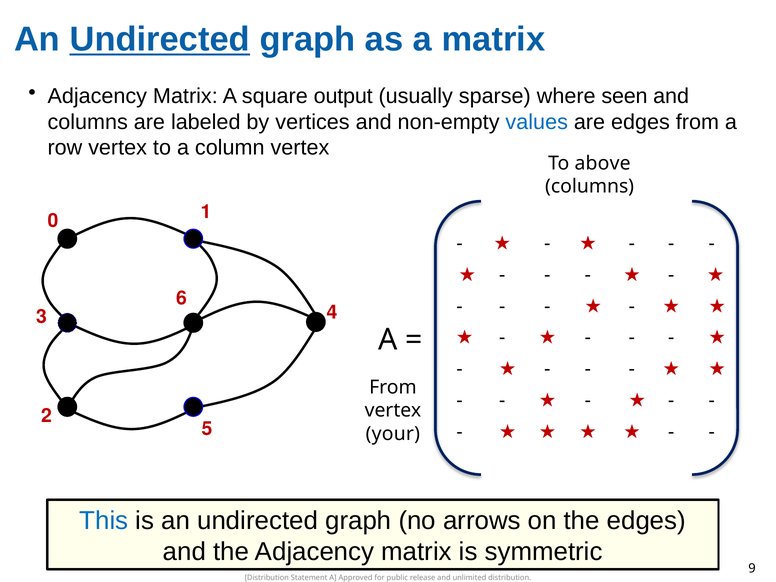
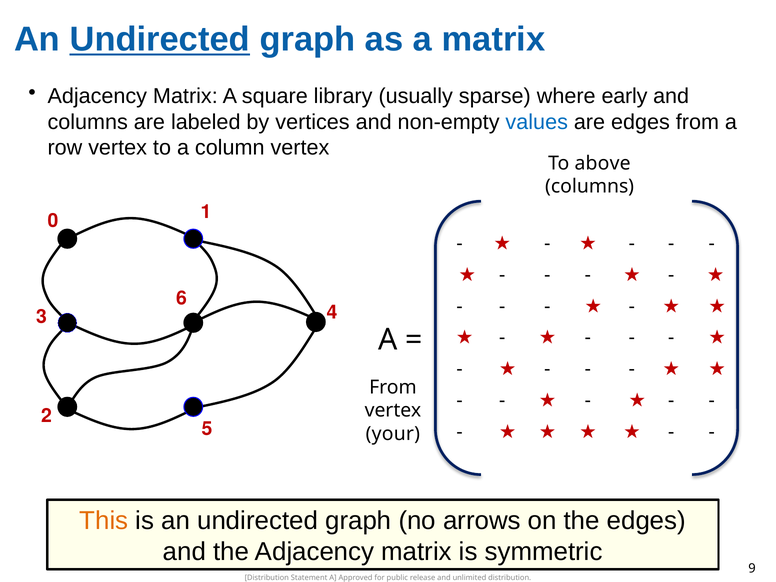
output: output -> library (343, 96)
seen: seen -> early (624, 96)
This colour: blue -> orange (104, 521)
